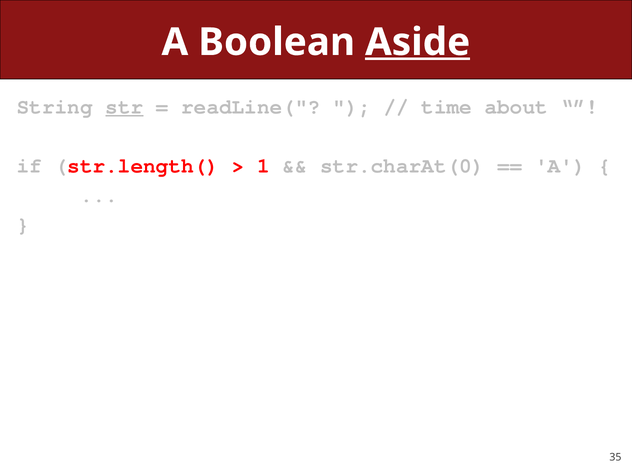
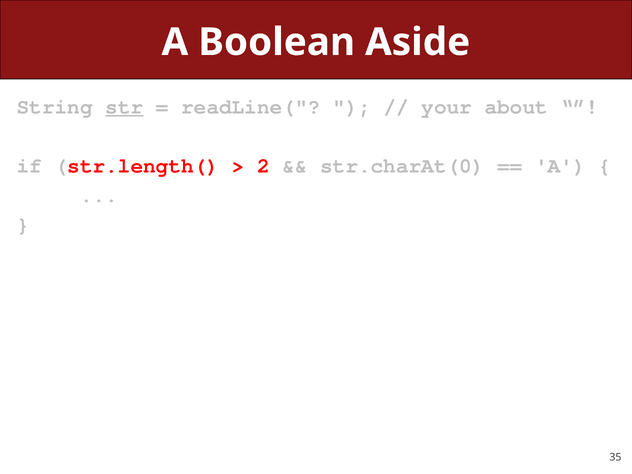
Aside underline: present -> none (418, 42)
time: time -> your (447, 107)
1: 1 -> 2 (263, 166)
